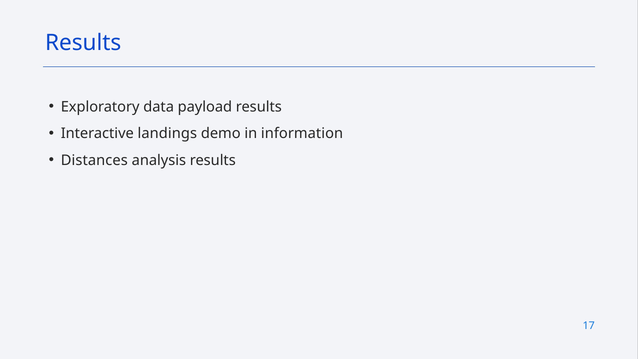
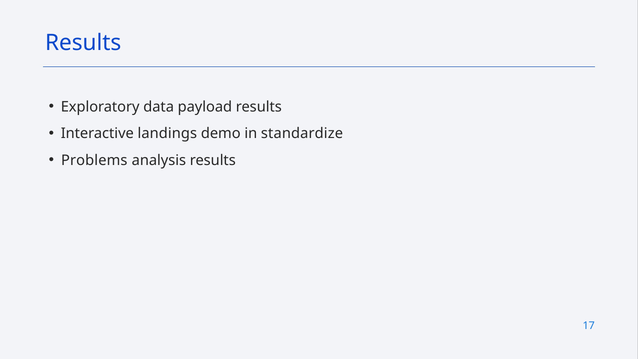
information: information -> standardize (302, 134)
Distances: Distances -> Problems (94, 160)
